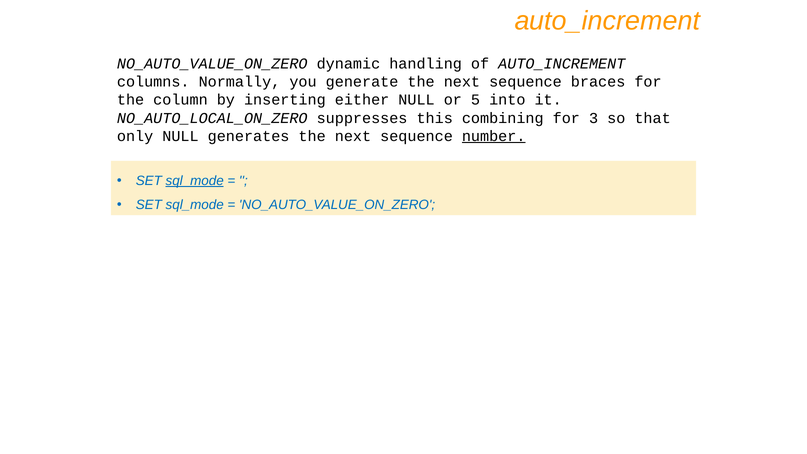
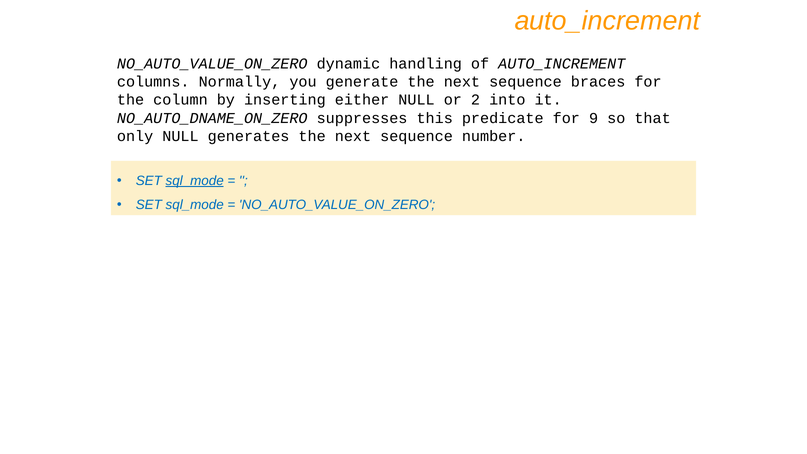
5: 5 -> 2 (476, 100)
NO_AUTO_LOCAL_ON_ZERO: NO_AUTO_LOCAL_ON_ZERO -> NO_AUTO_DNAME_ON_ZERO (212, 118)
combining: combining -> predicate (503, 118)
3: 3 -> 9 (594, 118)
number underline: present -> none (494, 136)
